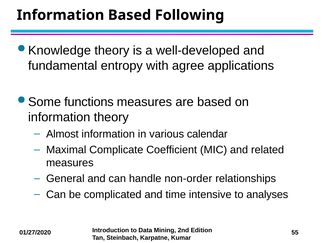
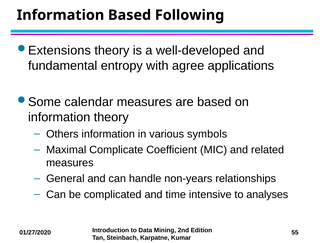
Knowledge: Knowledge -> Extensions (59, 51)
functions: functions -> calendar (89, 102)
Almost: Almost -> Others (62, 134)
calendar: calendar -> symbols (207, 134)
non-order: non-order -> non-years (188, 179)
